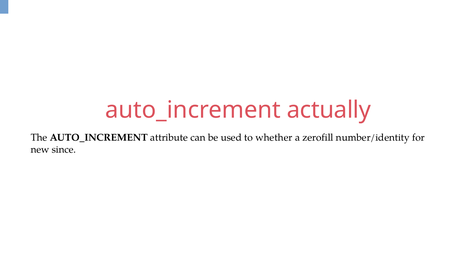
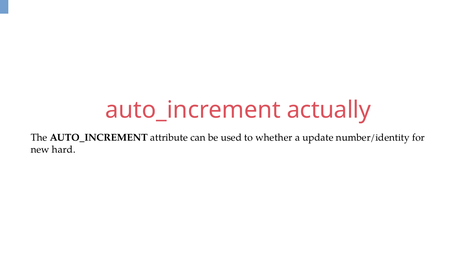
zerofill: zerofill -> update (318, 138)
since: since -> hard (64, 149)
